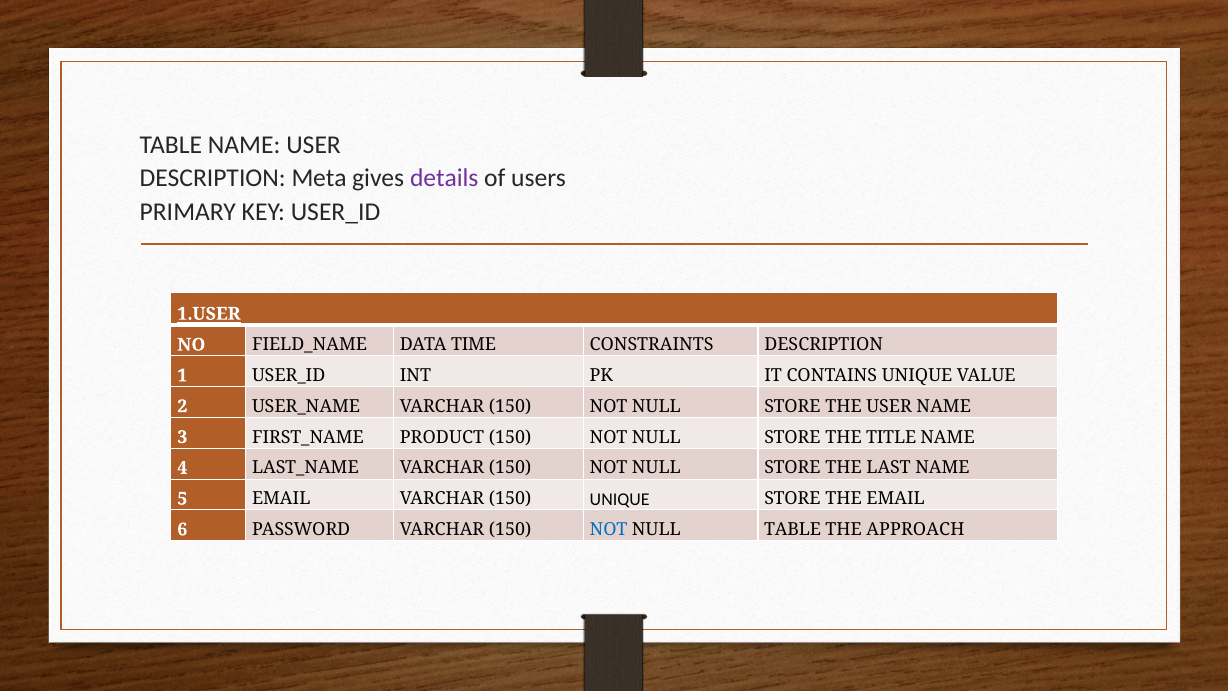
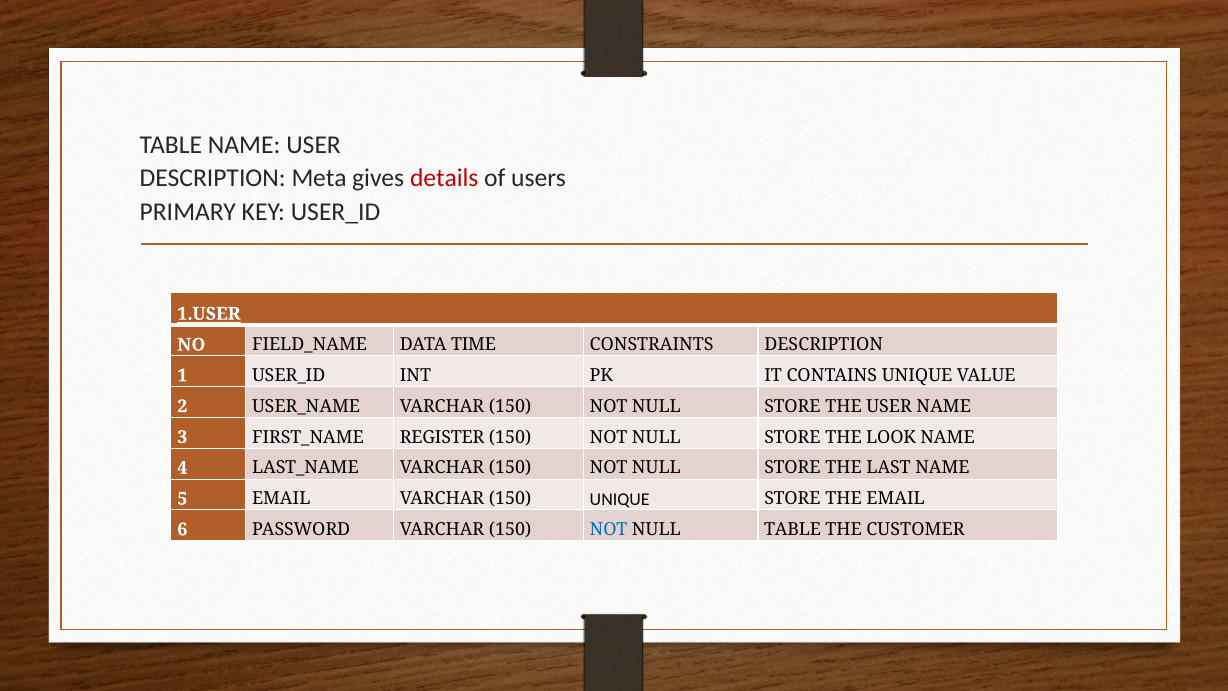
details colour: purple -> red (444, 178)
PRODUCT: PRODUCT -> REGISTER (442, 437)
TITLE: TITLE -> LOOK (891, 437)
APPROACH: APPROACH -> CUSTOMER (915, 529)
